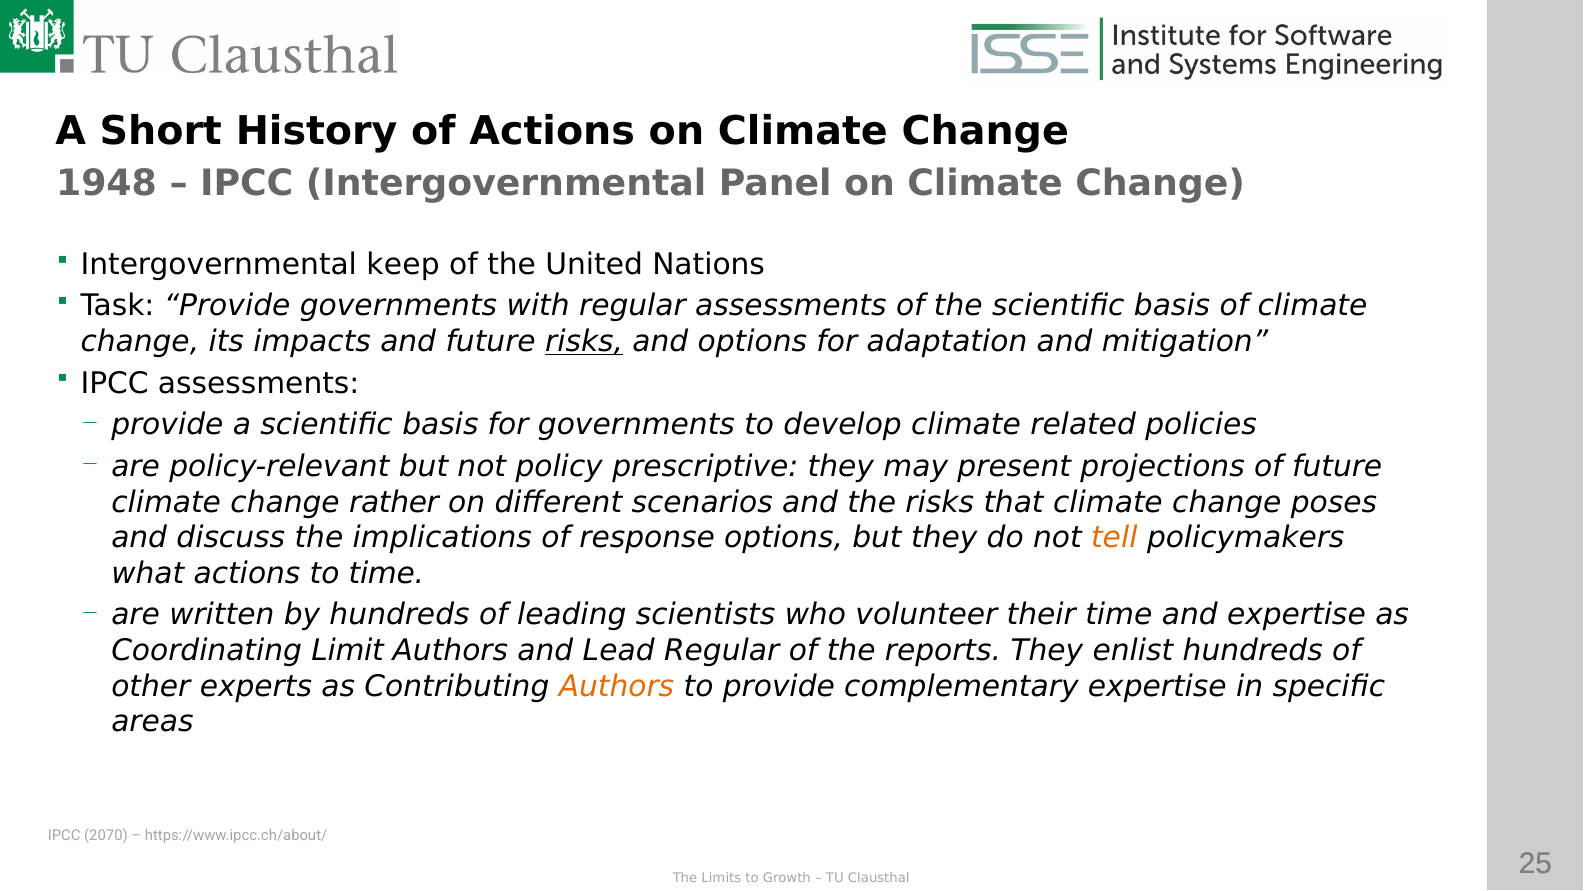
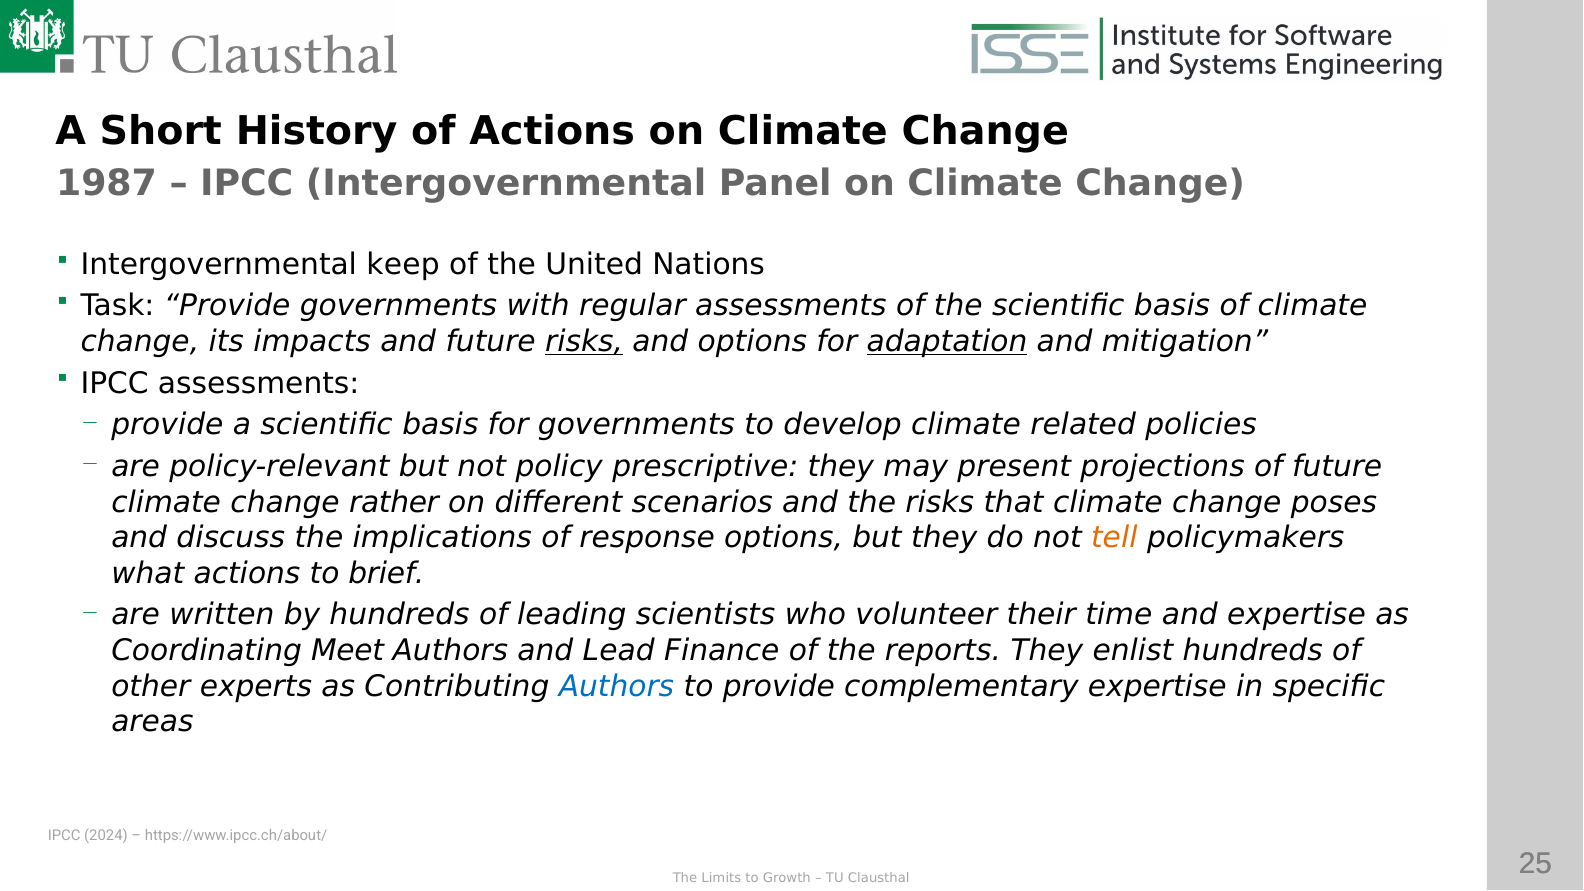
1948: 1948 -> 1987 (107, 184)
adaptation underline: none -> present (947, 342)
to time: time -> brief (386, 573)
Limit: Limit -> Meet (348, 651)
Lead Regular: Regular -> Finance (722, 651)
Authors colour: orange -> blue (617, 686)
2070: 2070 -> 2024 (106, 836)
